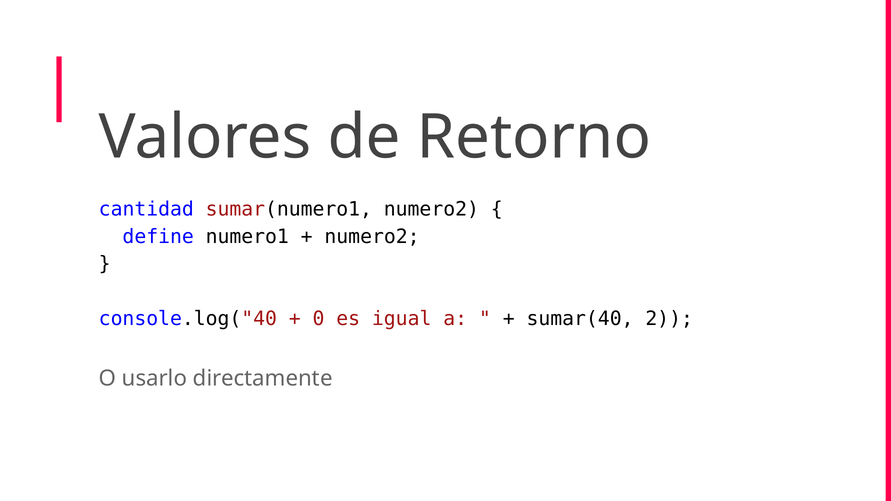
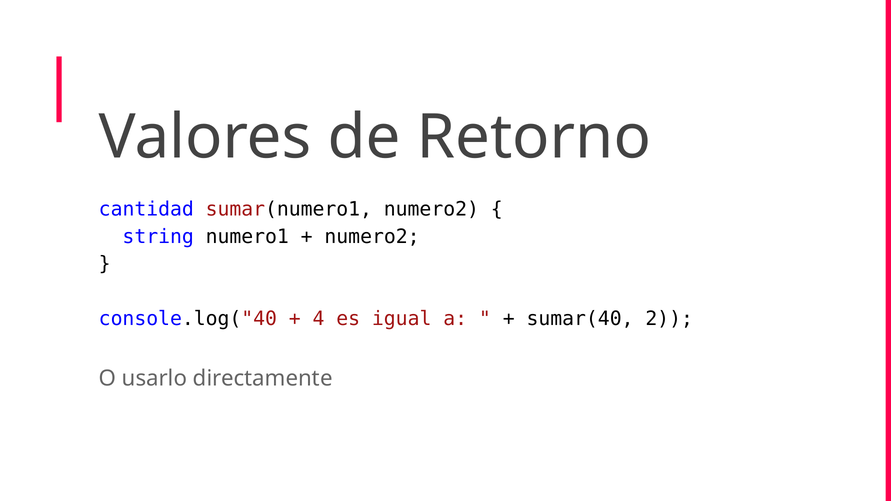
define: define -> string (158, 237)
0: 0 -> 4 (319, 319)
